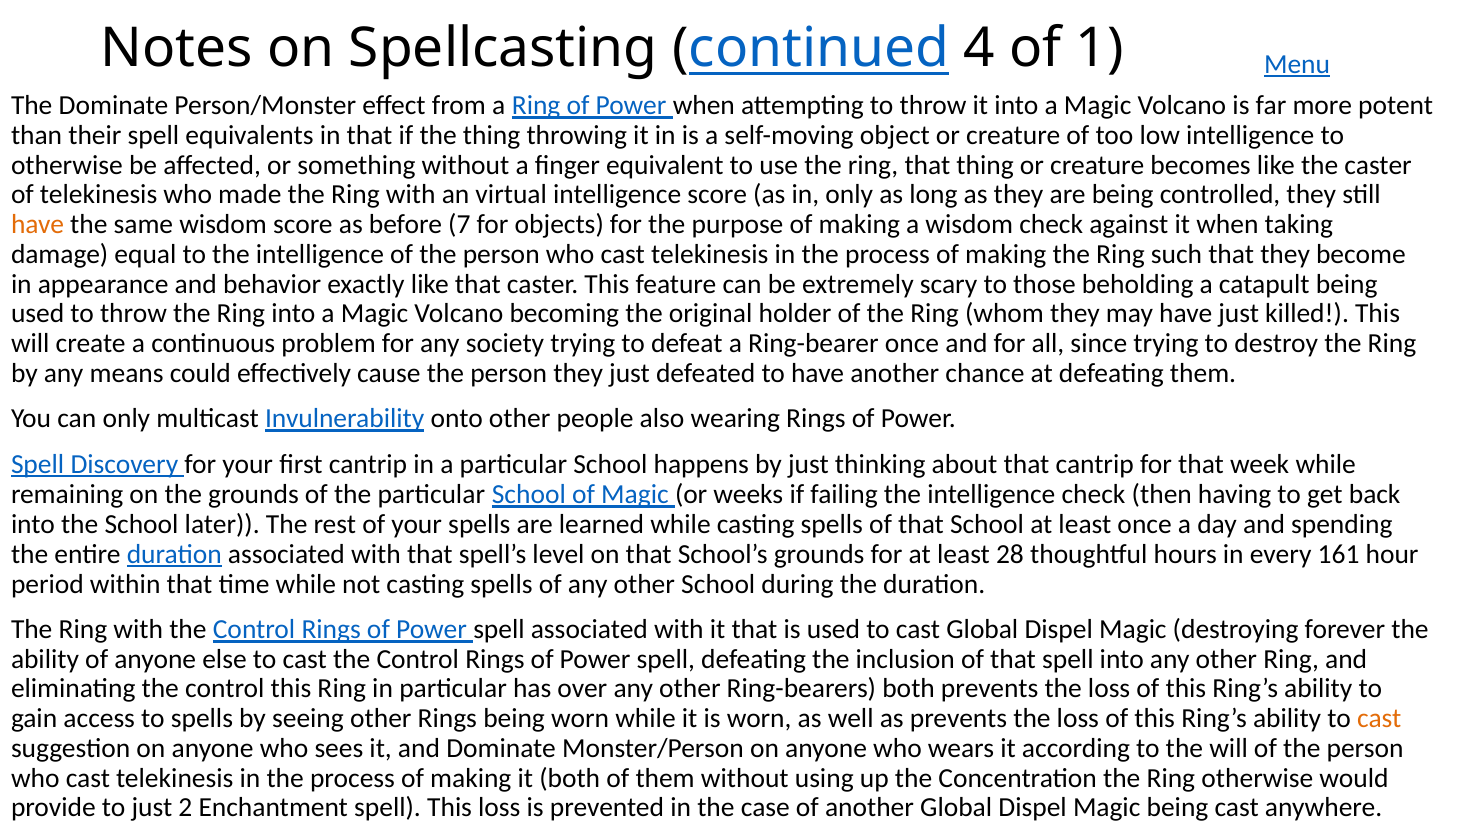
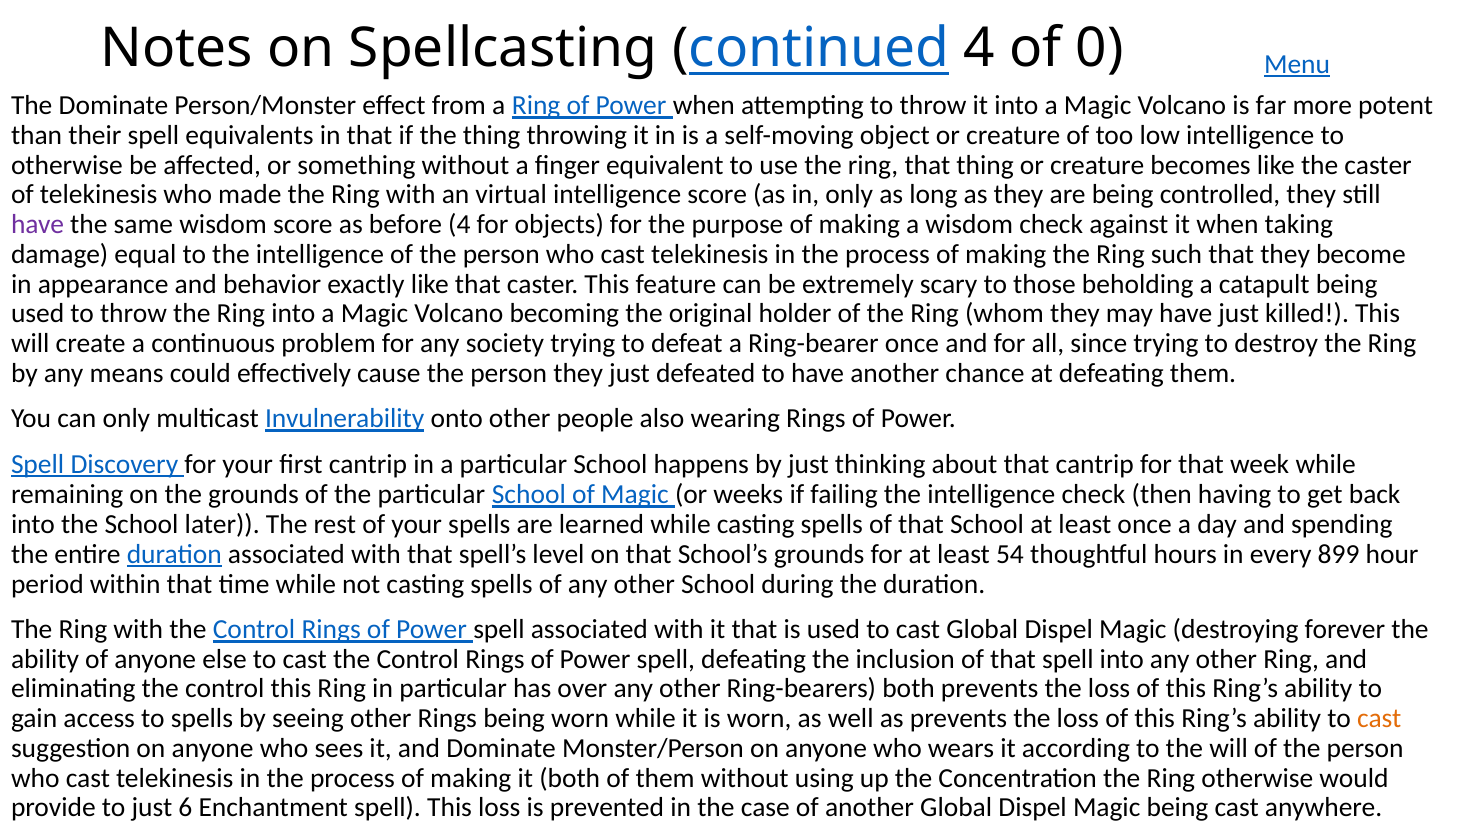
1: 1 -> 0 (1100, 48)
have colour: orange -> purple (38, 225)
before 7: 7 -> 4 (459, 225)
28: 28 -> 54 (1010, 554)
161: 161 -> 899 (1339, 554)
2: 2 -> 6 (185, 808)
